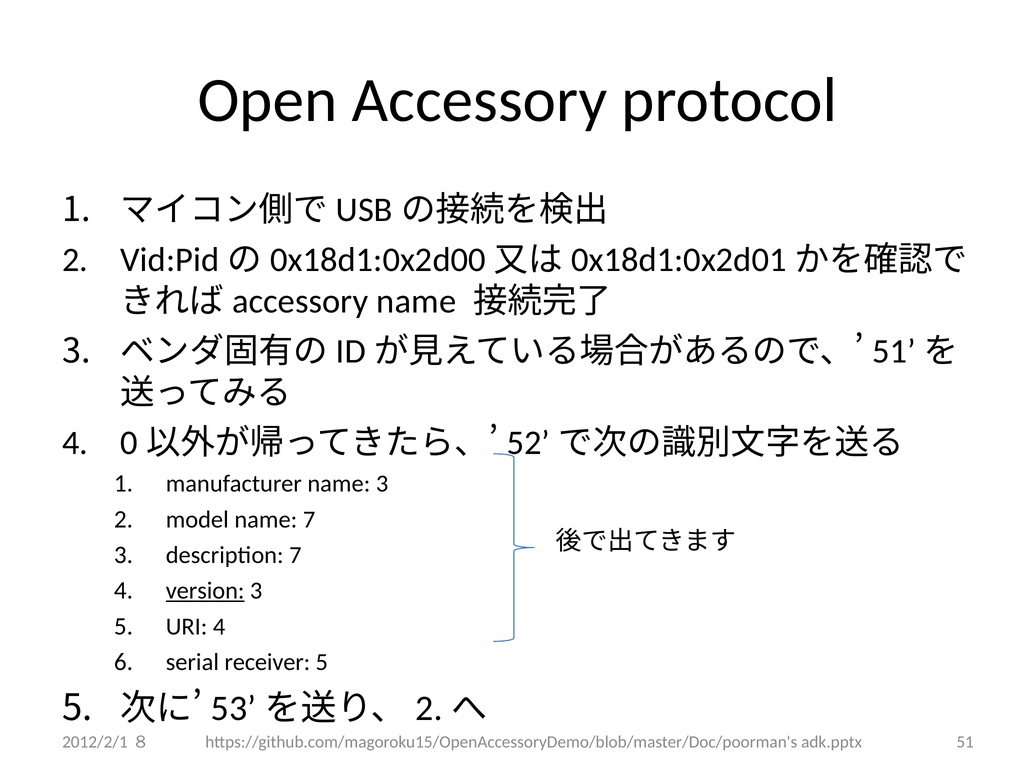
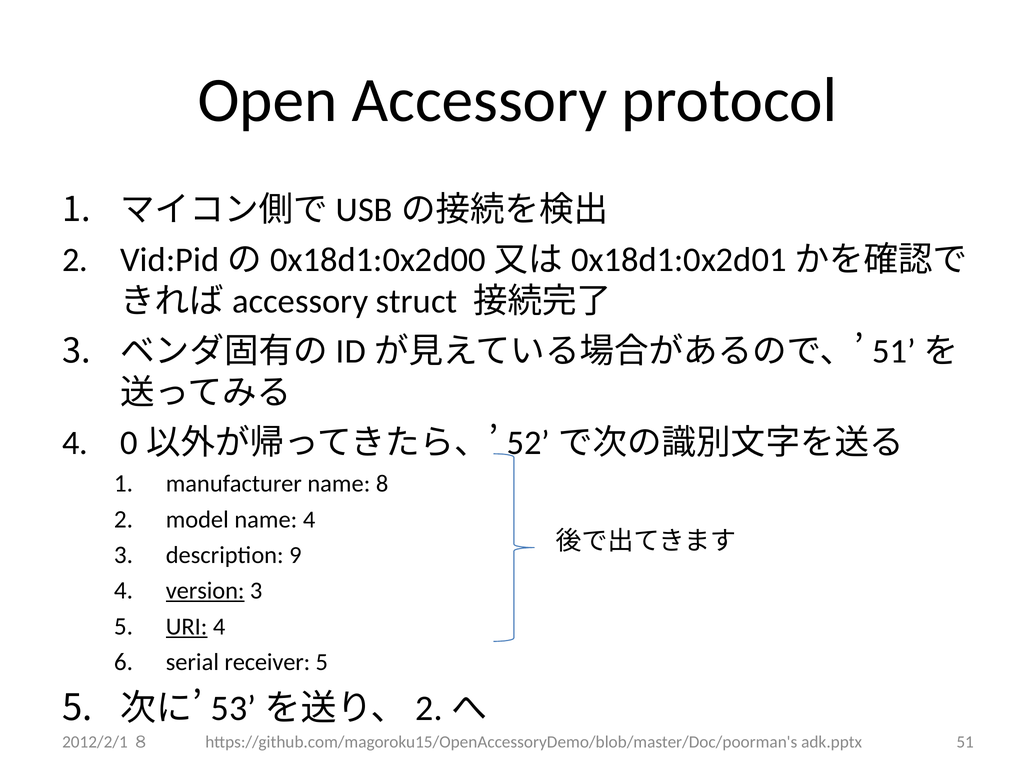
name: name -> struct (417, 301)
name 3: 3 -> 8 (382, 484)
name 7: 7 -> 4 (309, 519)
description 7: 7 -> 9 (295, 555)
URI underline: none -> present (187, 627)
